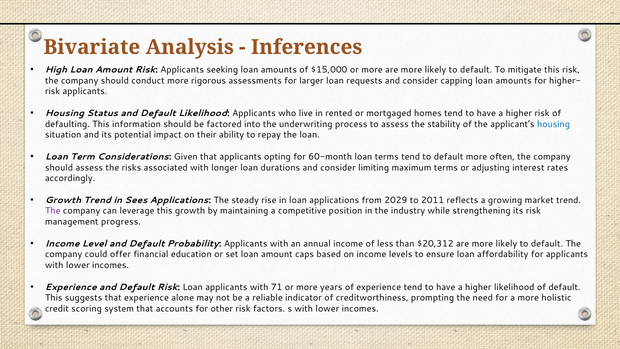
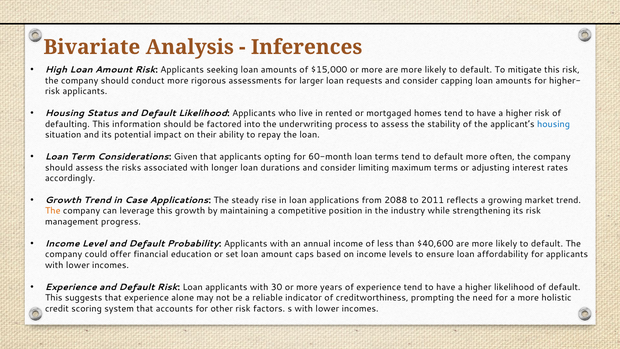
Sees: Sees -> Case (136, 200)
2029: 2029 -> 2088 (396, 200)
The colour: purple -> orange (53, 211)
$20,312: $20,312 -> $40,600 (435, 243)
71: 71 -> 30 (277, 287)
